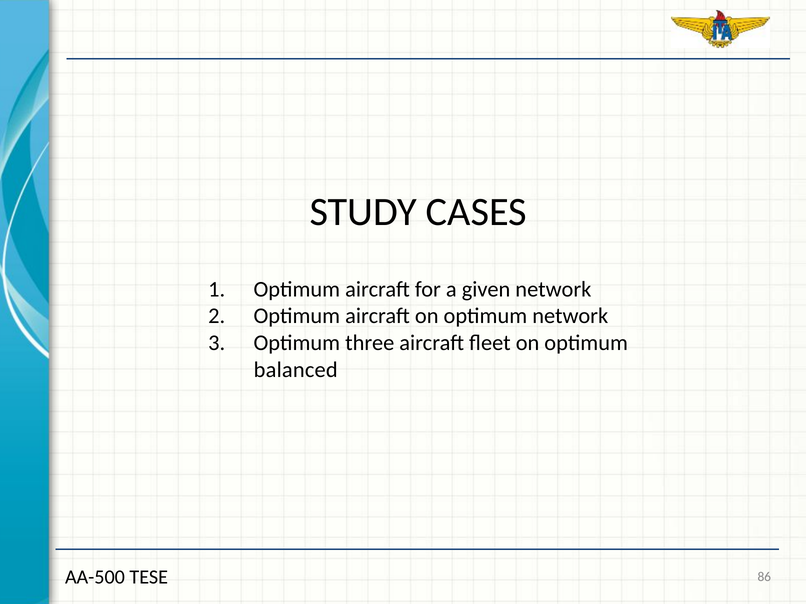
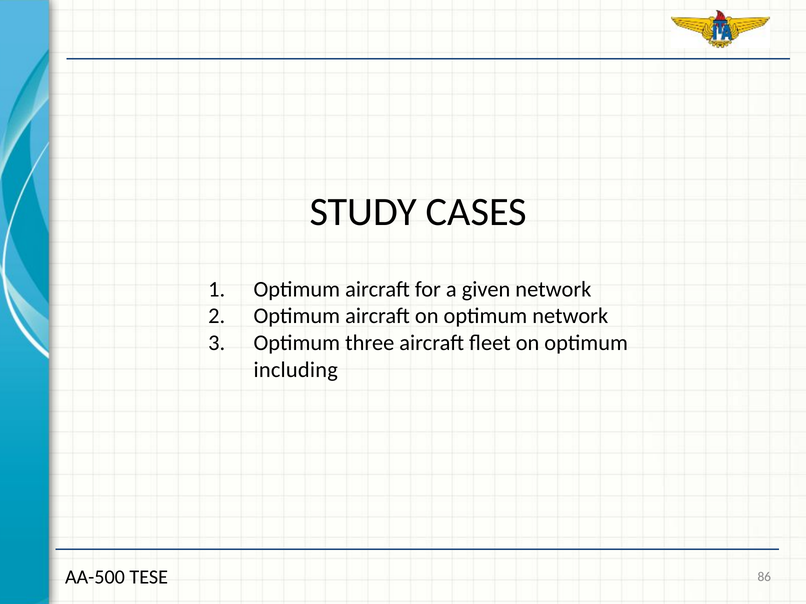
balanced: balanced -> including (296, 370)
